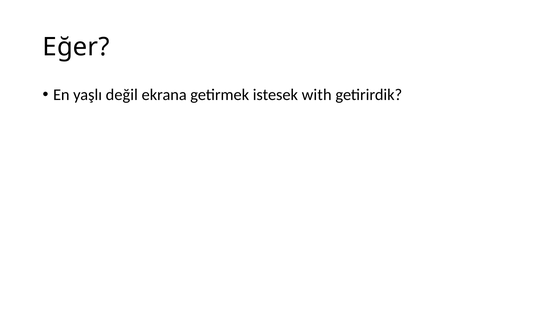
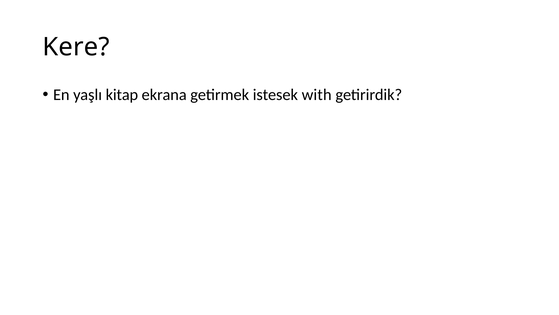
Eğer: Eğer -> Kere (76, 47)
değil: değil -> kitap (122, 94)
